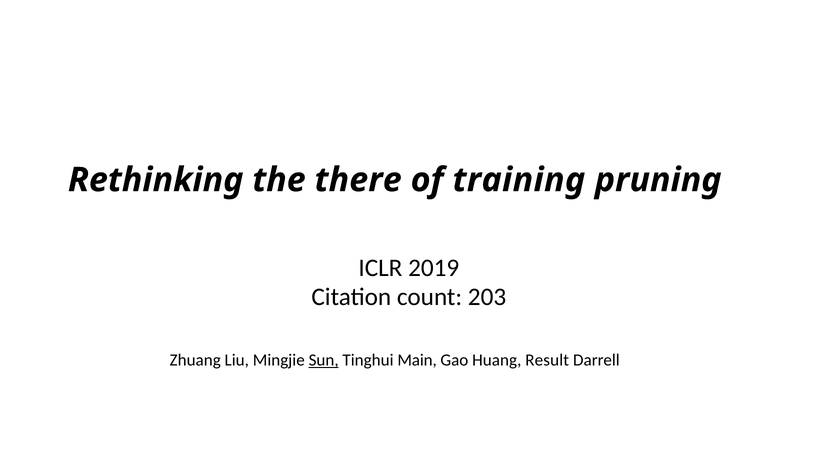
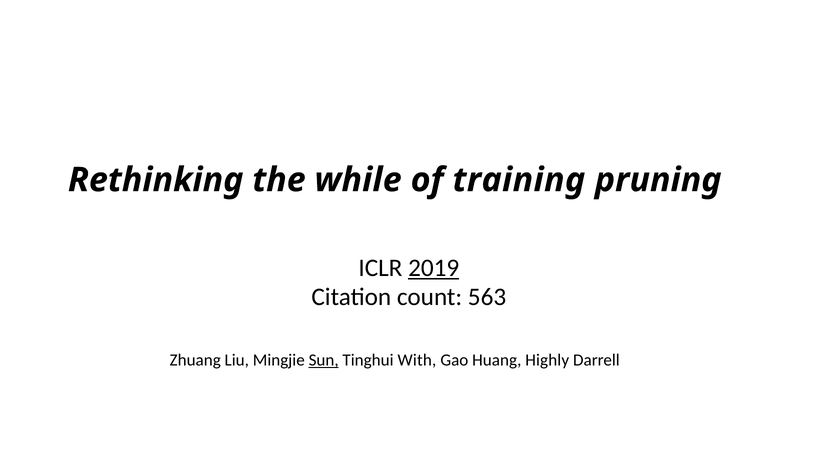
there: there -> while (358, 180)
2019 underline: none -> present (434, 268)
203: 203 -> 563 (487, 297)
Main: Main -> With (417, 360)
Result: Result -> Highly (547, 360)
